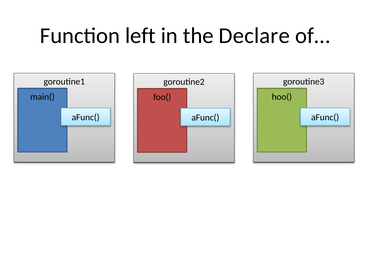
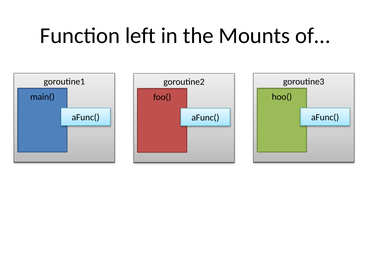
Declare: Declare -> Mounts (254, 36)
